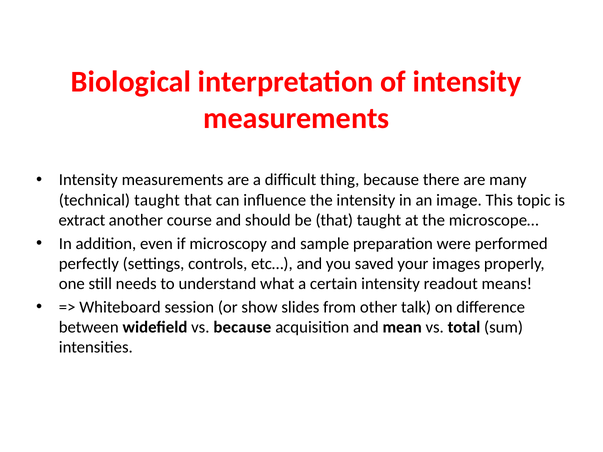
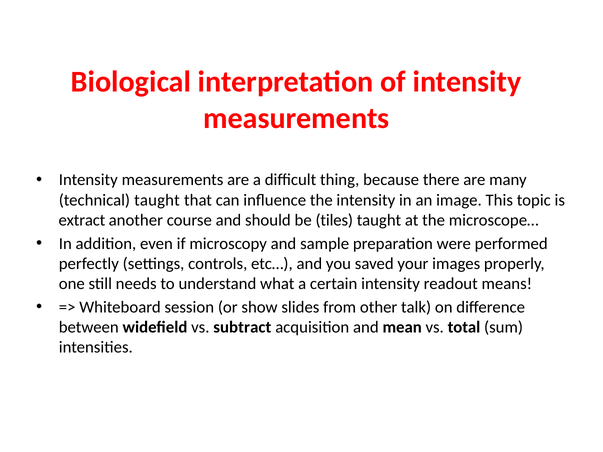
be that: that -> tiles (334, 220)
vs because: because -> subtract (242, 328)
